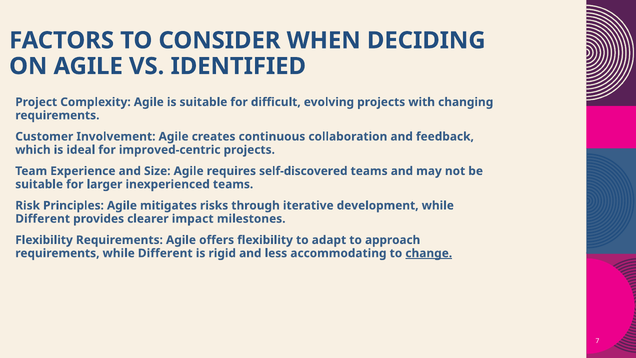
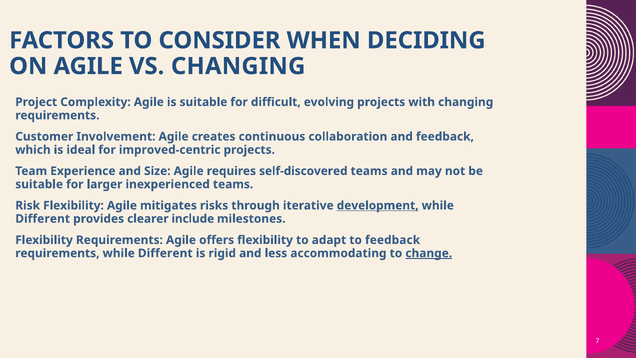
VS IDENTIFIED: IDENTIFIED -> CHANGING (238, 66)
Risk Principles: Principles -> Flexibility (73, 205)
development underline: none -> present (378, 205)
impact: impact -> include (193, 219)
to approach: approach -> feedback (393, 240)
